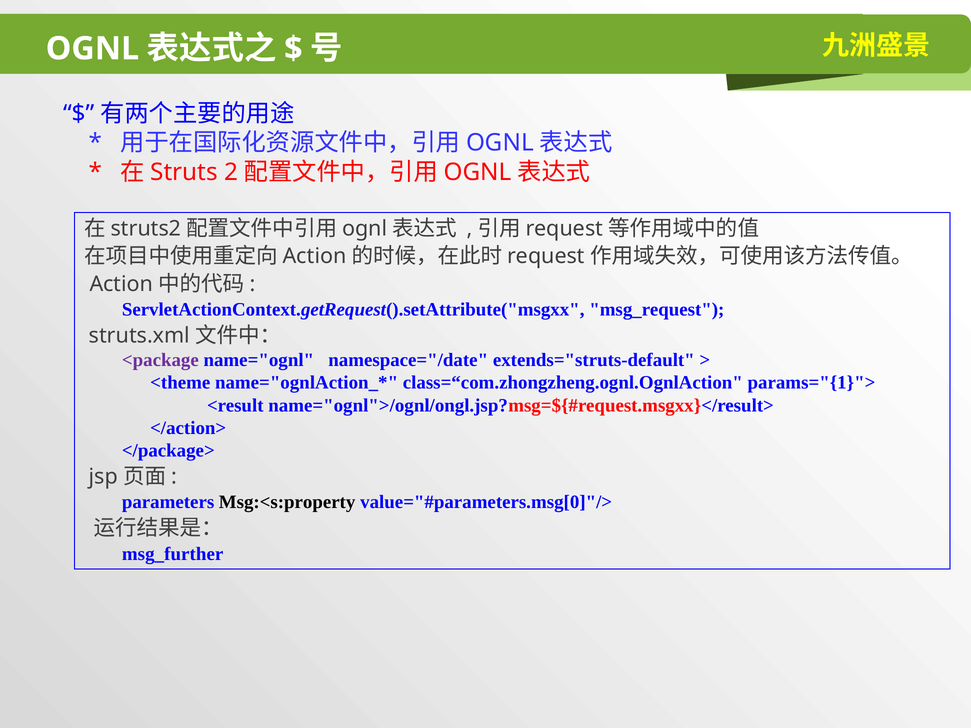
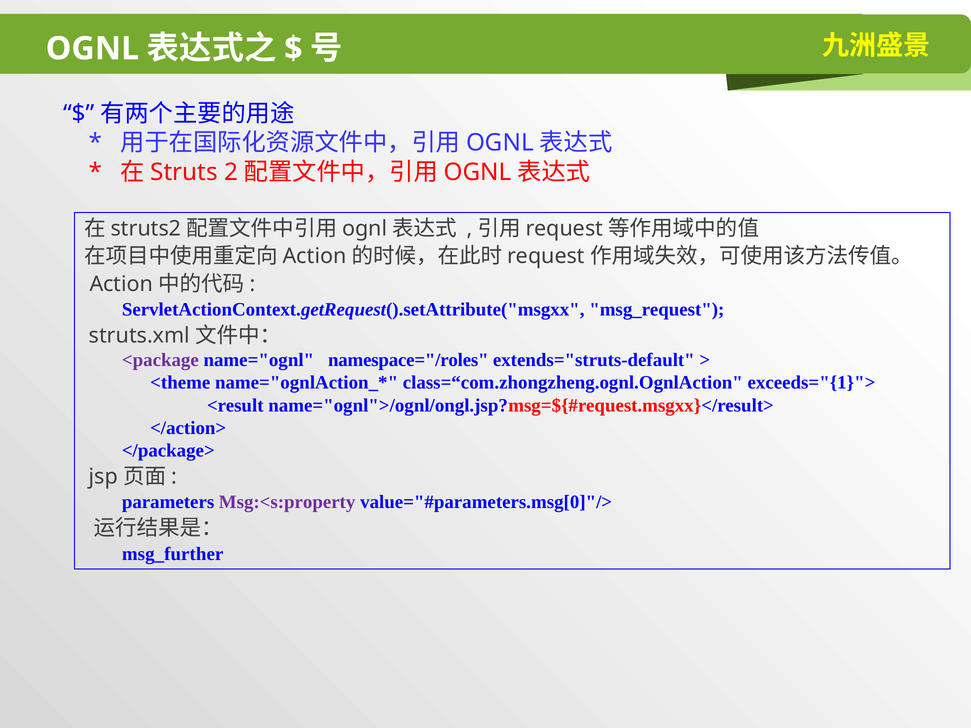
namespace="/date: namespace="/date -> namespace="/roles (408, 360)
params="{1}">: params="{1}"> -> exceeds="{1}"> (811, 383)
Msg:<s:property colour: black -> purple (287, 502)
